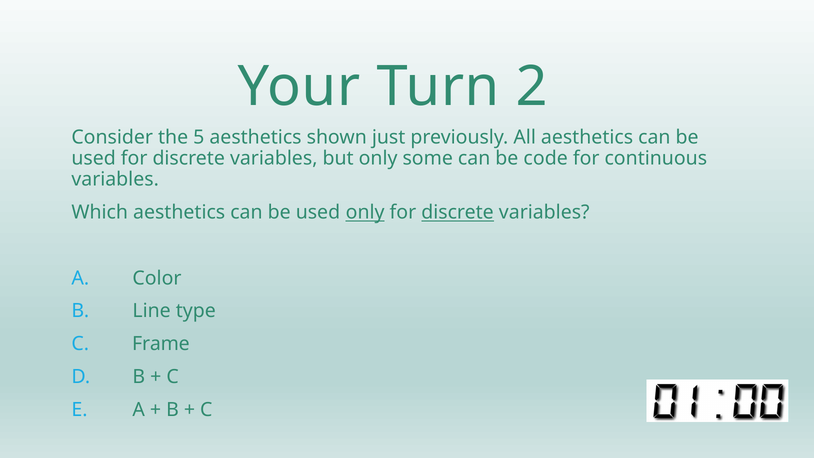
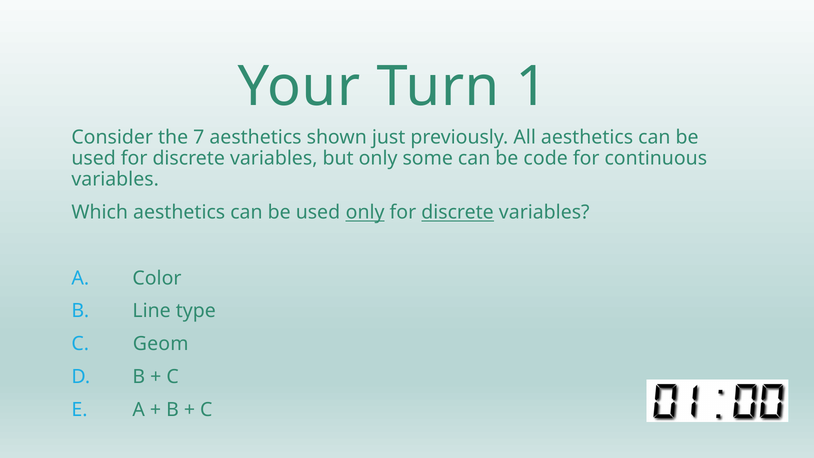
2: 2 -> 1 (532, 87)
5: 5 -> 7 (199, 137)
Frame: Frame -> Geom (161, 344)
